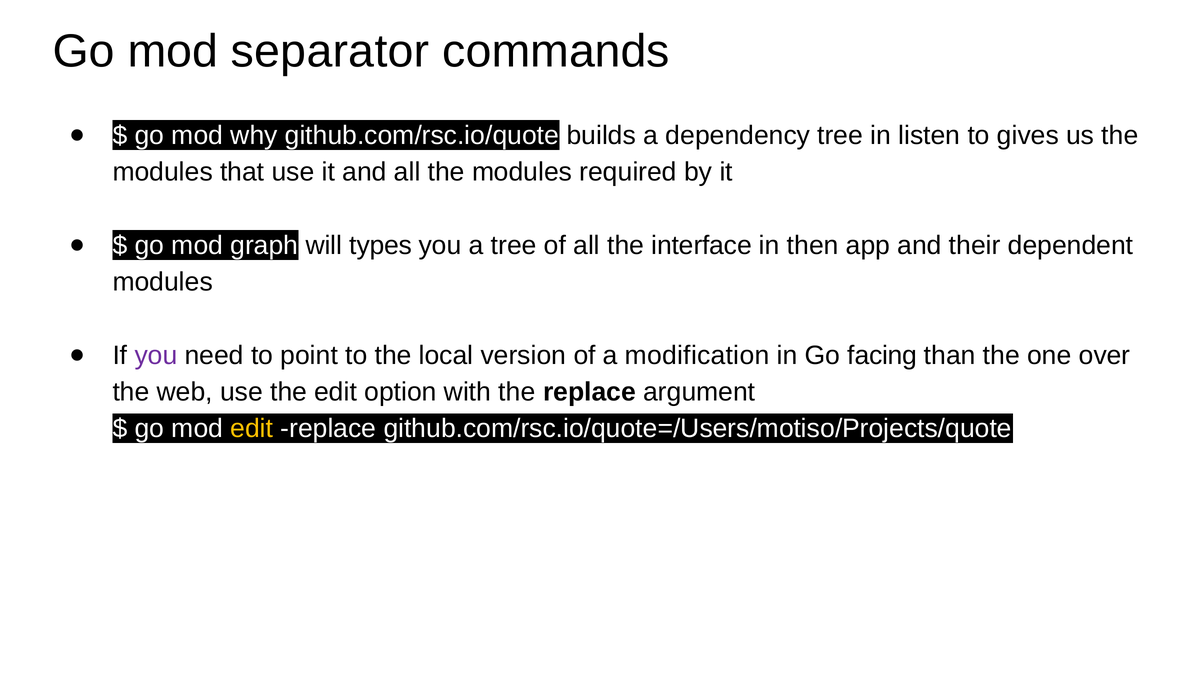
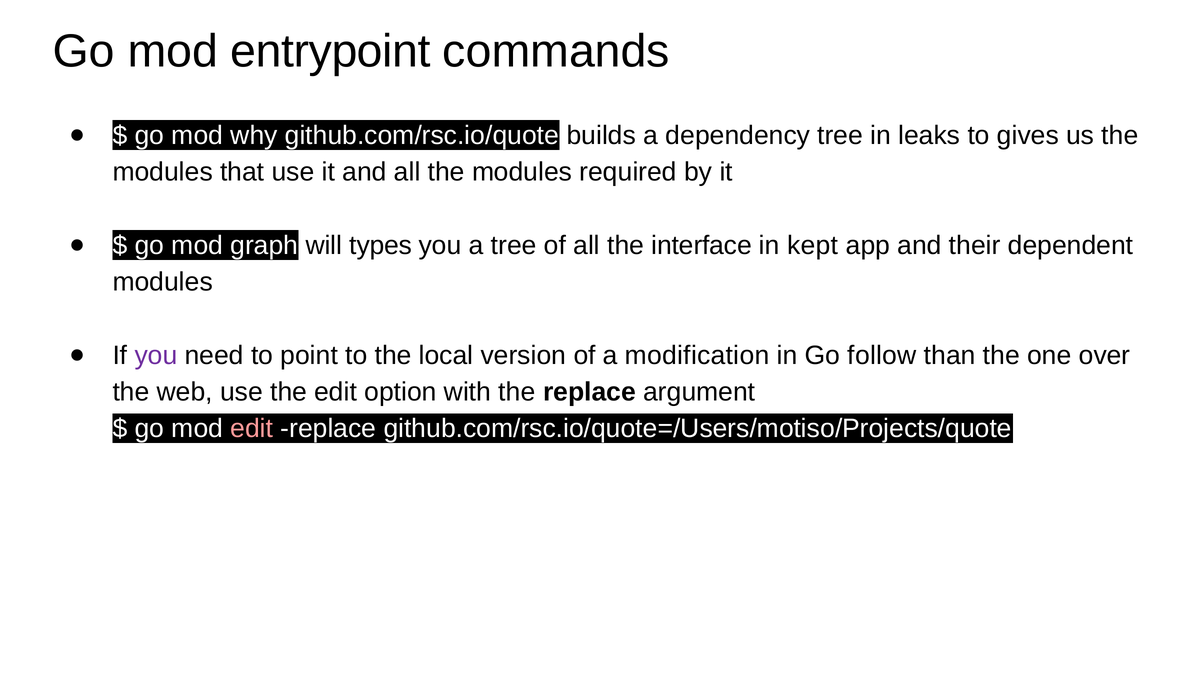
separator: separator -> entrypoint (330, 52)
listen: listen -> leaks (929, 136)
then: then -> kept (813, 246)
facing: facing -> follow (882, 356)
edit colour: yellow -> pink (252, 429)
